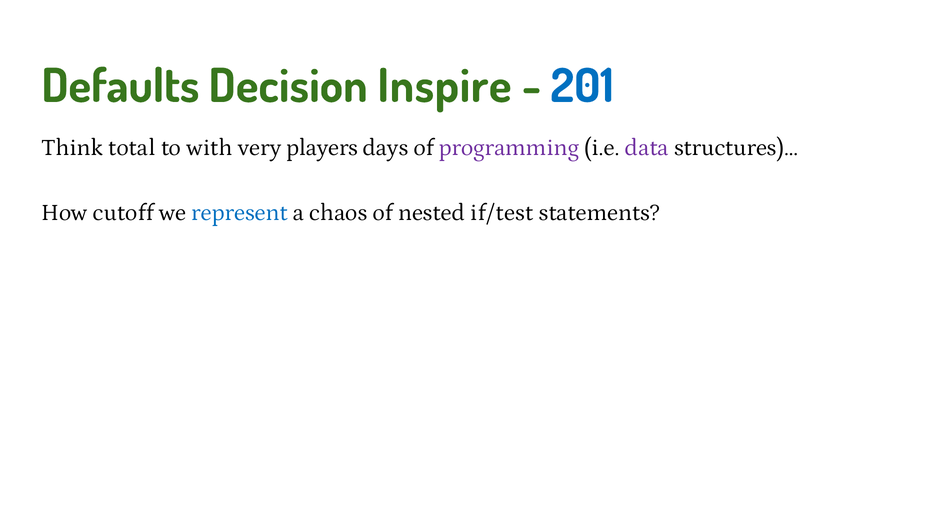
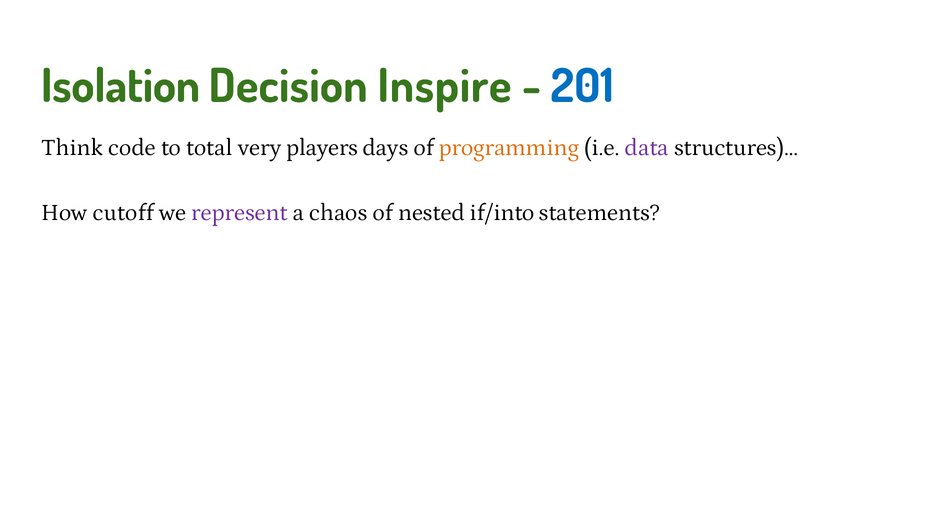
Defaults: Defaults -> Isolation (121, 87)
total: total -> code (132, 148)
with: with -> total (209, 148)
programming colour: purple -> orange (509, 148)
represent colour: blue -> purple (239, 212)
if/test: if/test -> if/into (502, 212)
